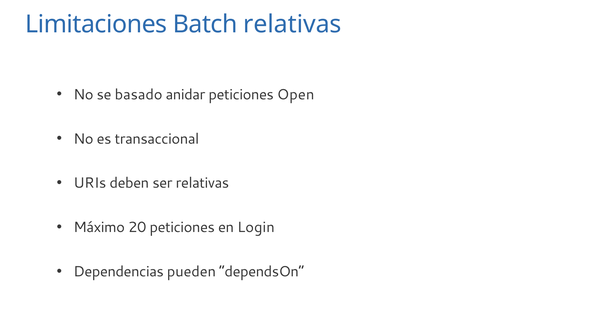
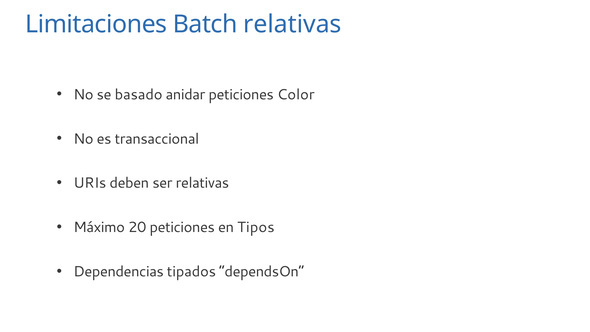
Open: Open -> Color (296, 95)
Login: Login -> Tipos (256, 227)
pueden: pueden -> tipados (191, 272)
